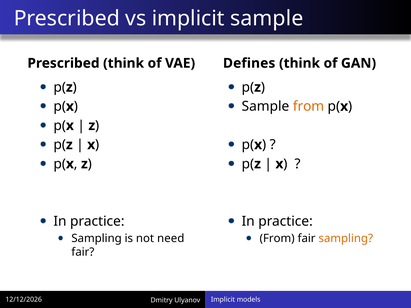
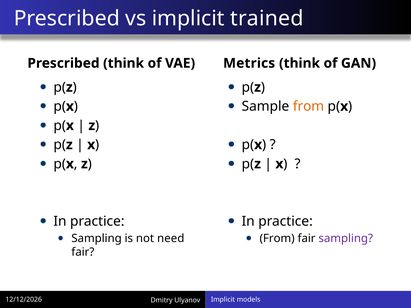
implicit sample: sample -> trained (267, 19)
Defines: Defines -> Metrics (249, 63)
sampling colour: orange -> purple (346, 239)
